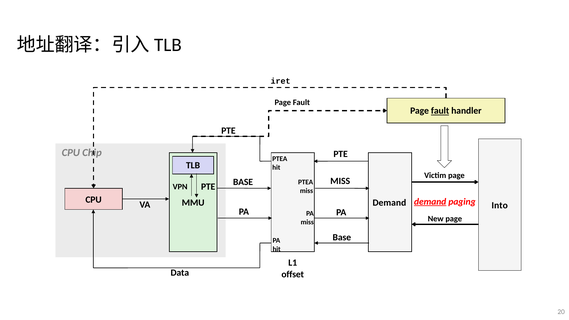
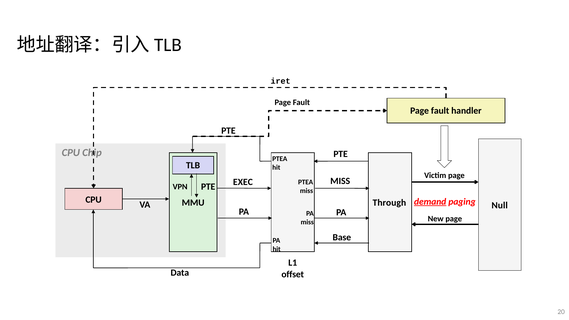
fault underline: present -> none (440, 111)
BASE: BASE -> EXEC (243, 182)
Demand: Demand -> Through (389, 203)
Into: Into -> Null (500, 205)
